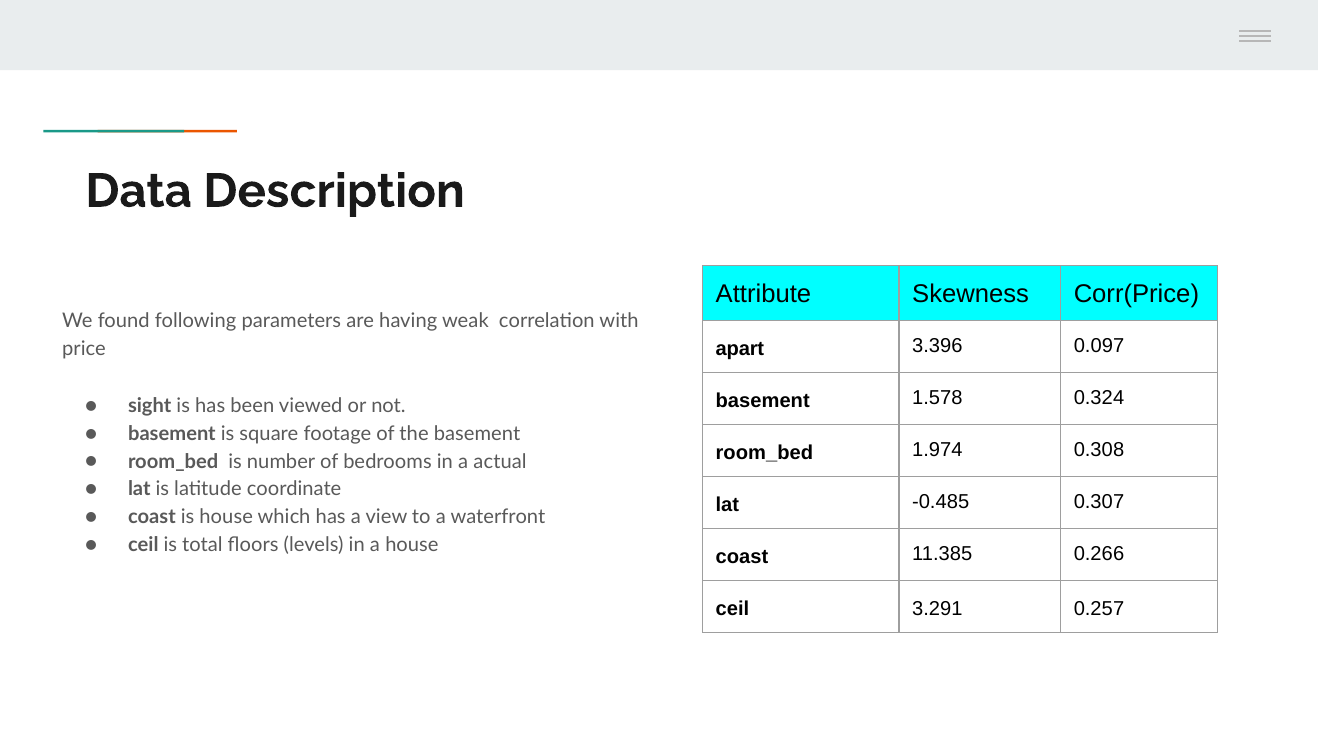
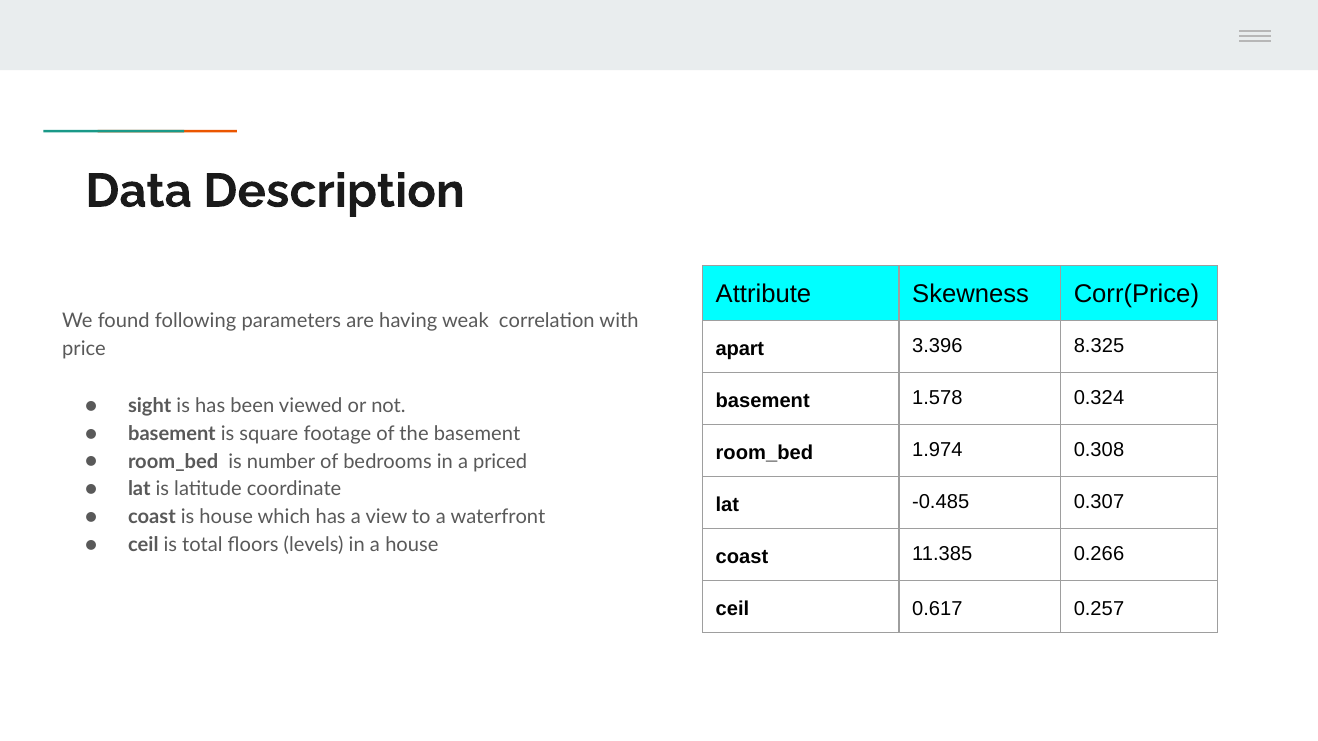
0.097: 0.097 -> 8.325 (1099, 346)
actual: actual -> priced (500, 462)
3.291: 3.291 -> 0.617 (937, 609)
